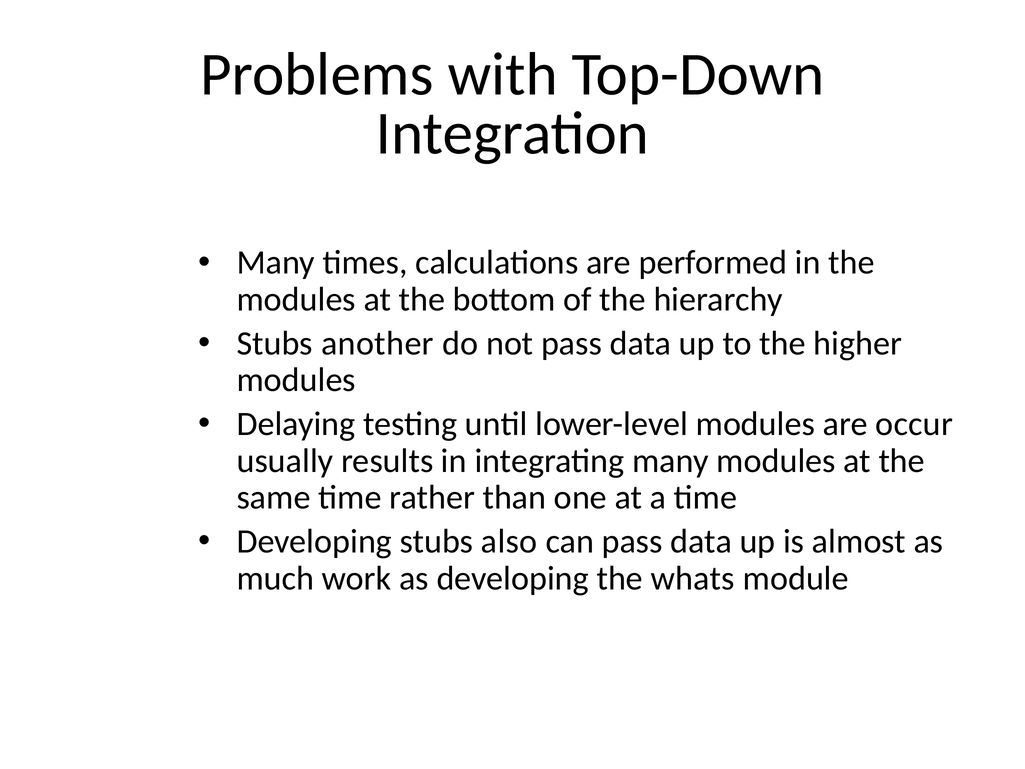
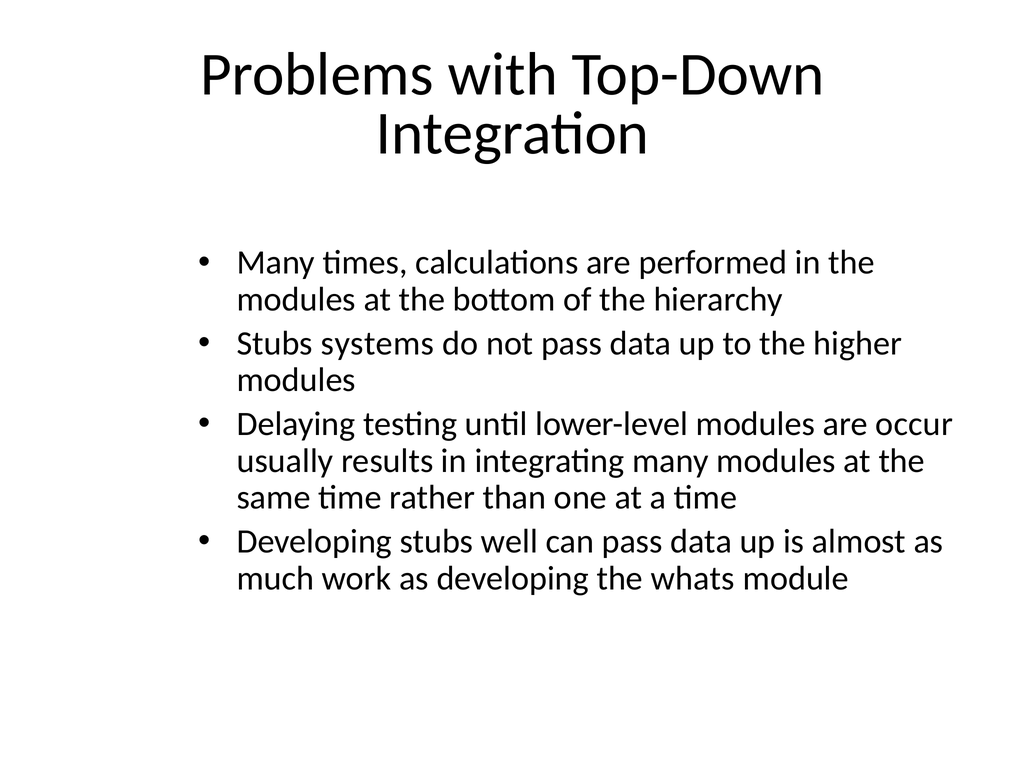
another: another -> systems (377, 343)
also: also -> well (509, 541)
